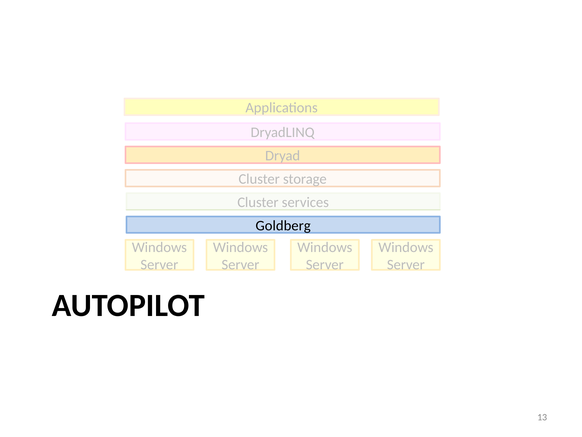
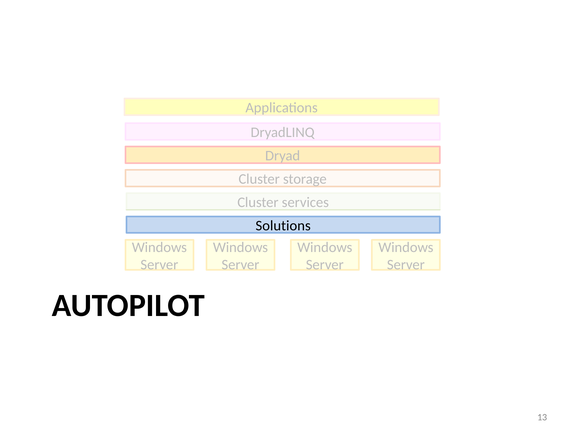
Goldberg: Goldberg -> Solutions (283, 226)
